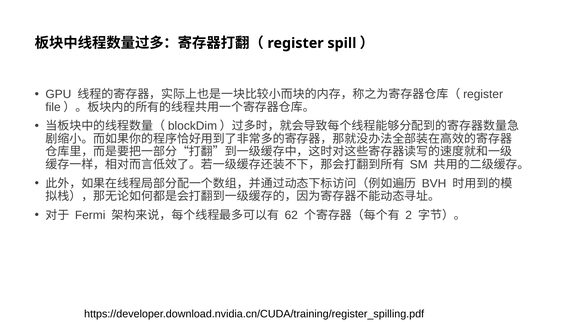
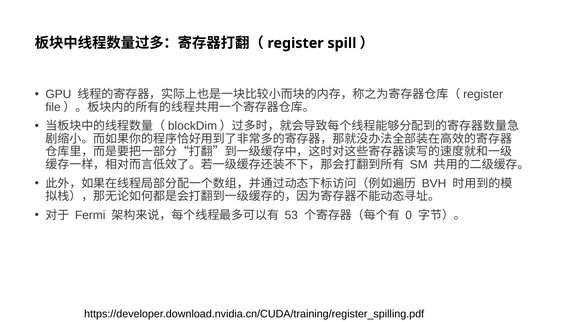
62: 62 -> 53 (291, 215)
2: 2 -> 0 (409, 215)
